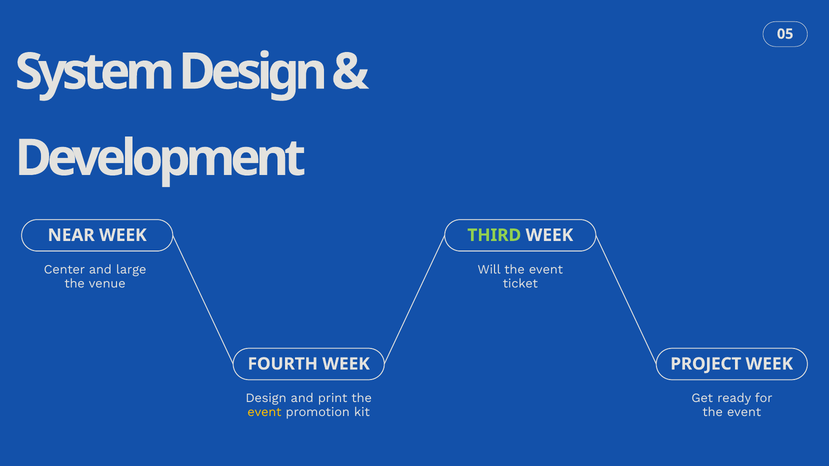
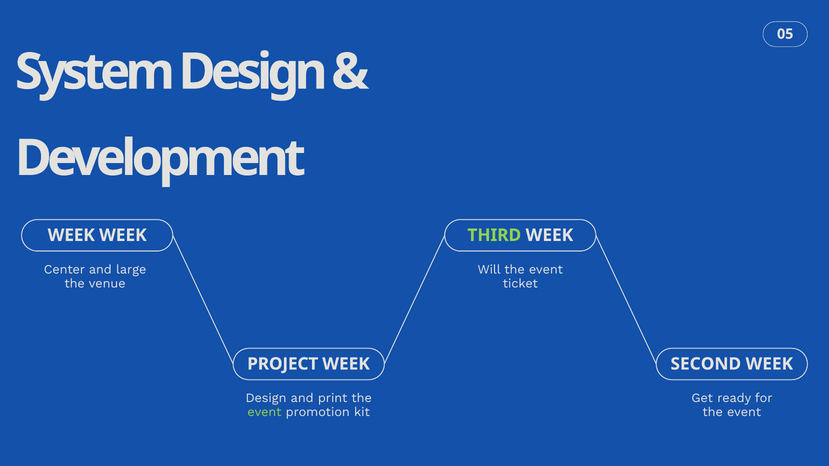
NEAR: NEAR -> WEEK (71, 235)
FOURTH: FOURTH -> PROJECT (283, 364)
PROJECT: PROJECT -> SECOND (706, 364)
event colour: yellow -> light green (265, 412)
